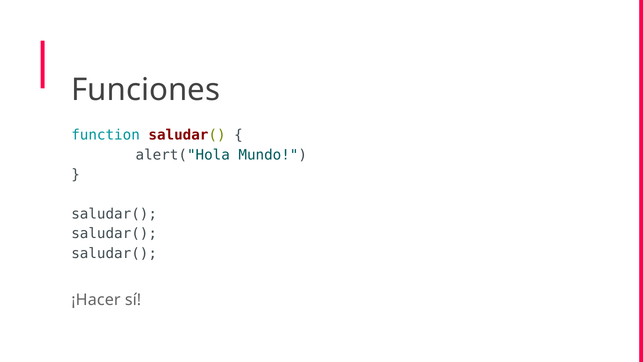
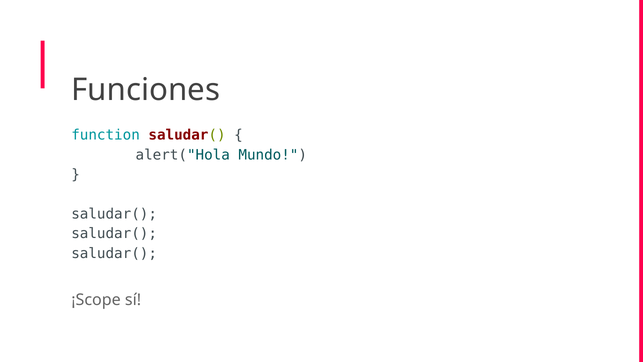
¡Hacer: ¡Hacer -> ¡Scope (96, 299)
